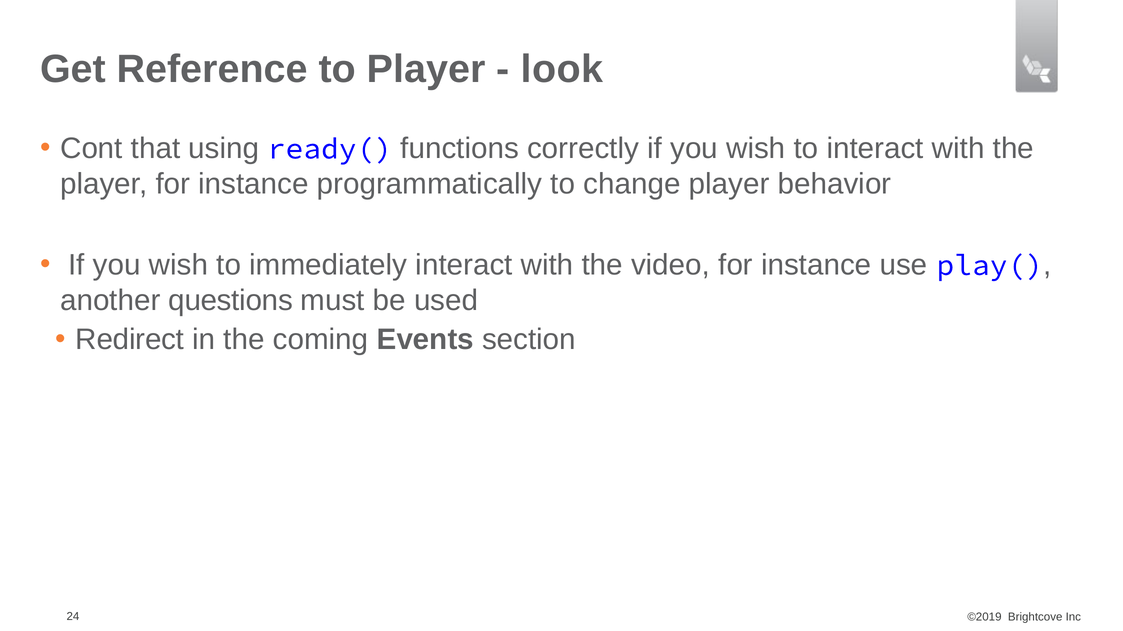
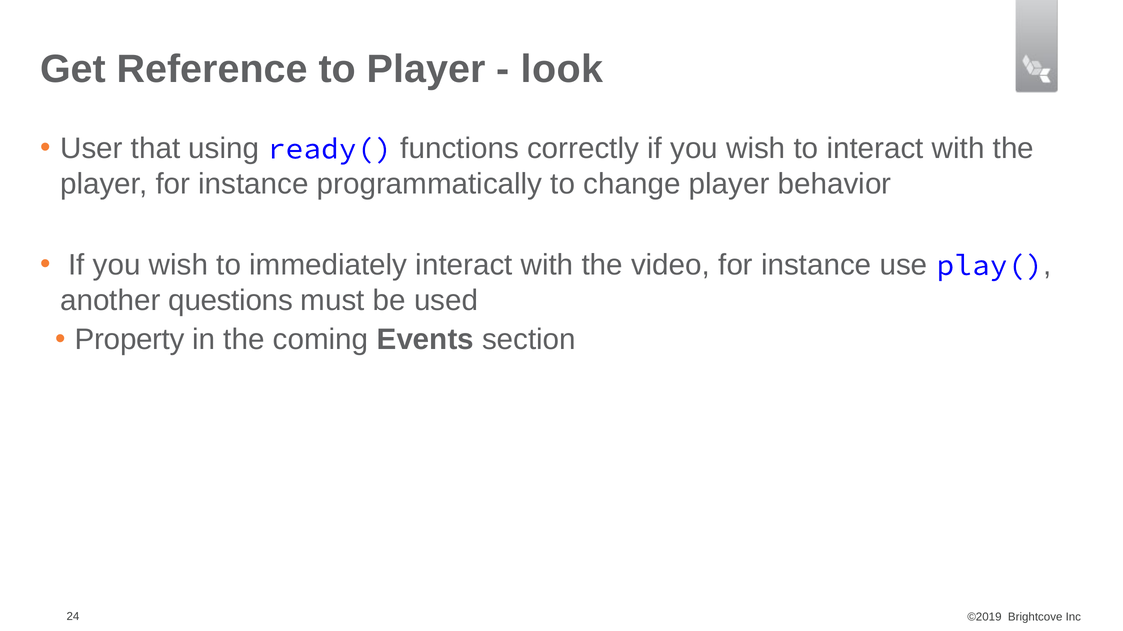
Cont: Cont -> User (91, 149)
Redirect: Redirect -> Property (130, 340)
